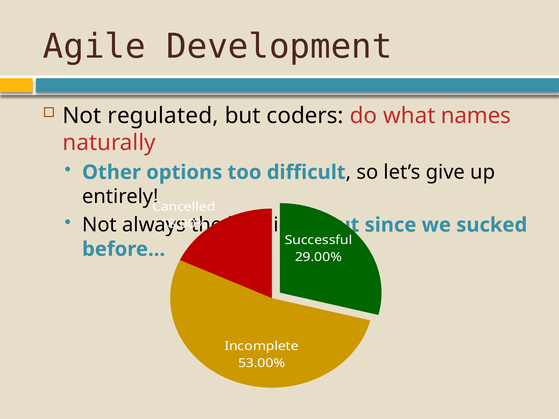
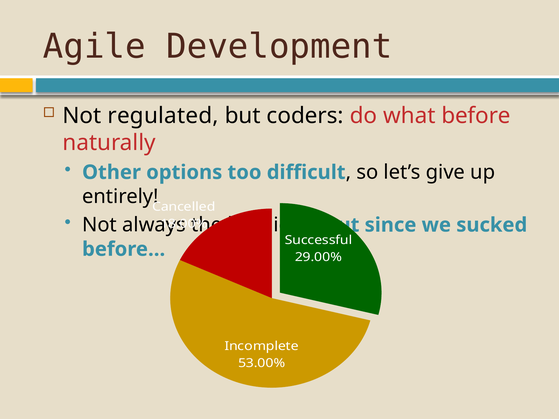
names: names -> before (476, 116)
